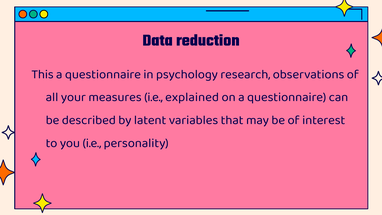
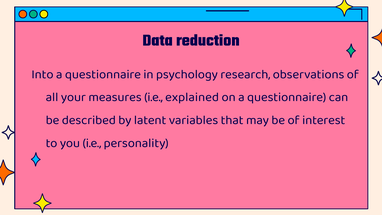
This: This -> Into (42, 74)
